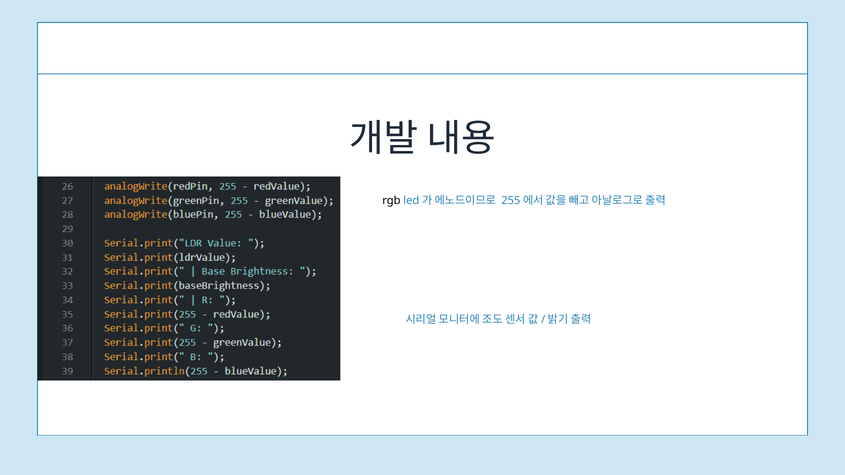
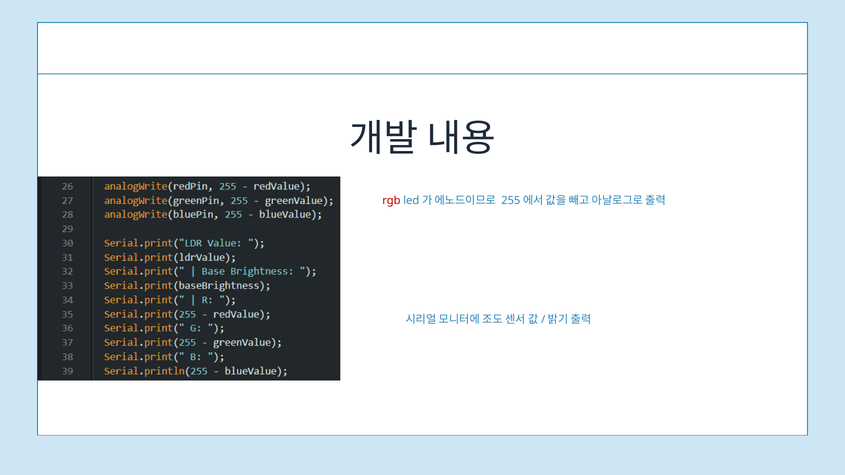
rgb colour: black -> red (391, 201)
